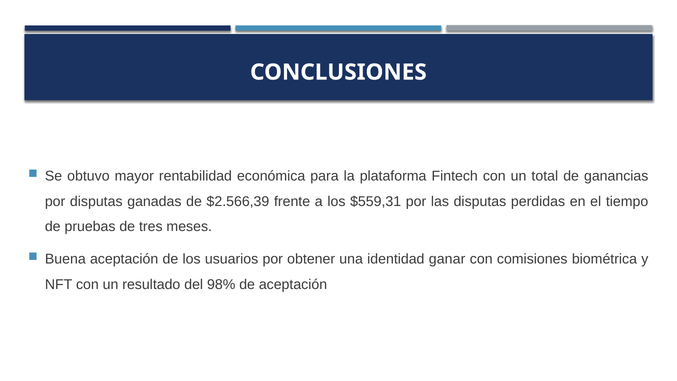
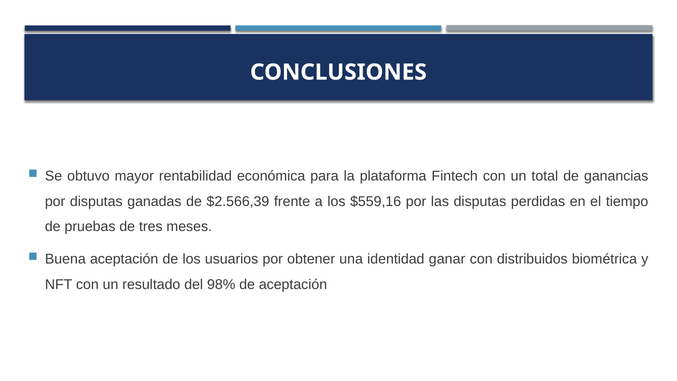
$559,31: $559,31 -> $559,16 (376, 201)
comisiones: comisiones -> distribuidos (532, 259)
